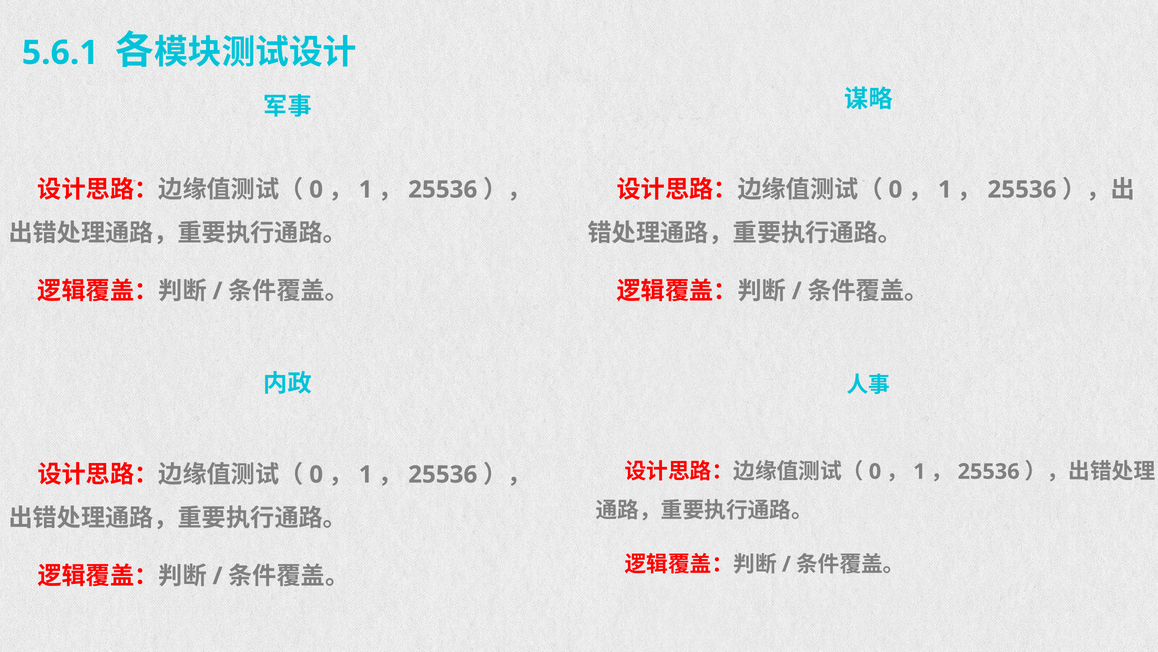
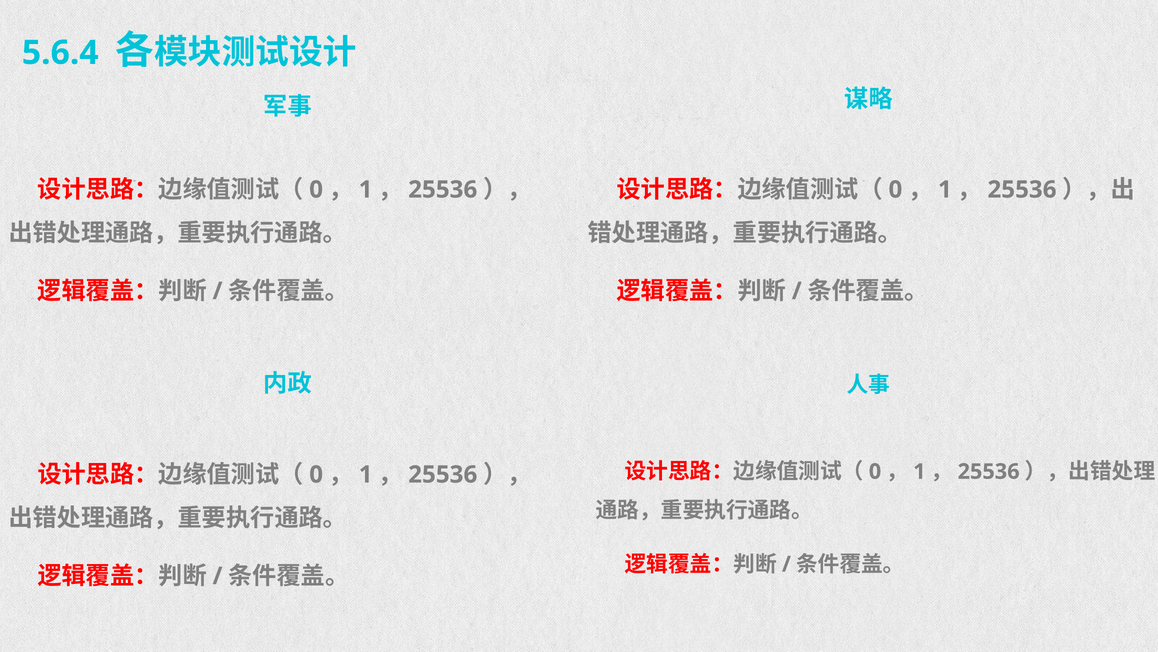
5.6.1: 5.6.1 -> 5.6.4 (60, 53)
